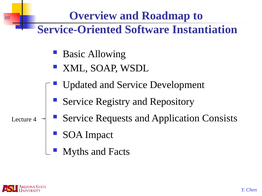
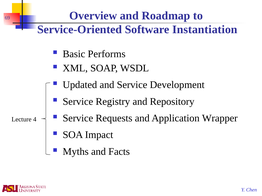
Allowing: Allowing -> Performs (107, 54)
Consists: Consists -> Wrapper (220, 118)
